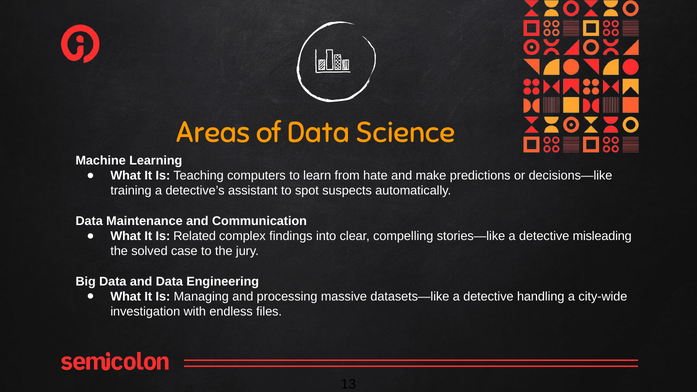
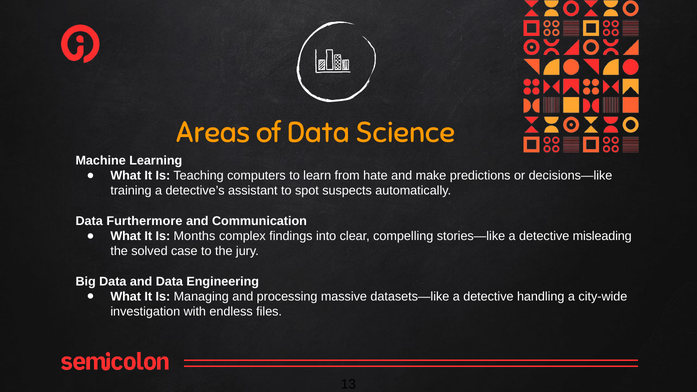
Maintenance: Maintenance -> Furthermore (144, 221)
Related: Related -> Months (194, 236)
